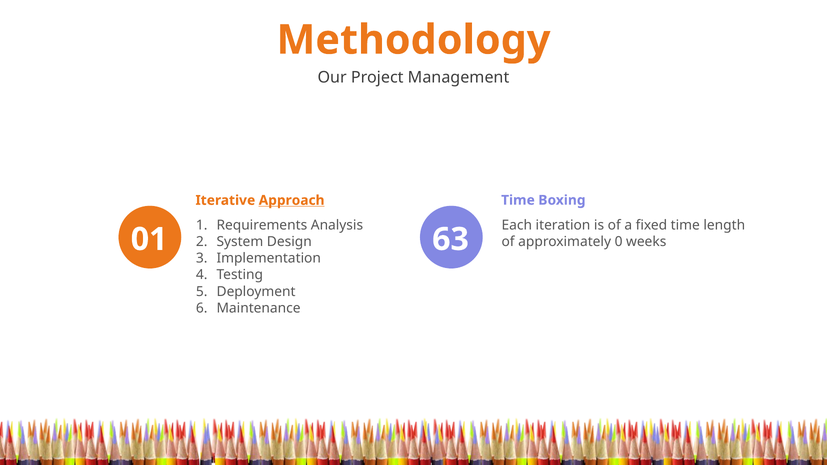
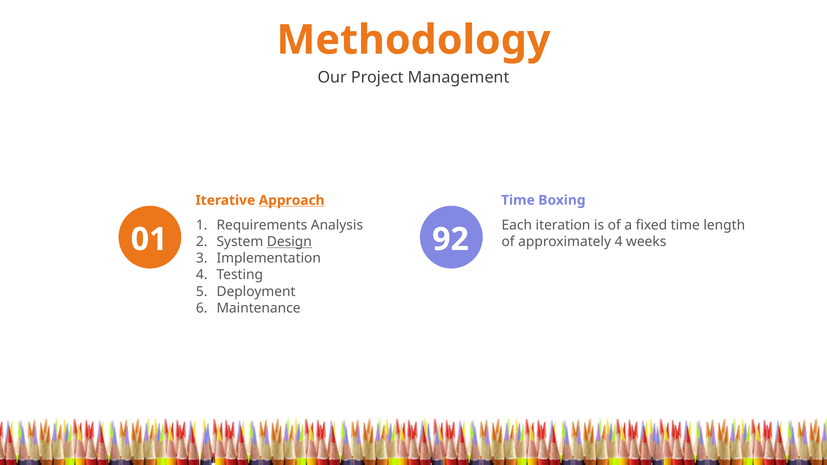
63: 63 -> 92 (451, 239)
approximately 0: 0 -> 4 (619, 242)
Design underline: none -> present (289, 242)
